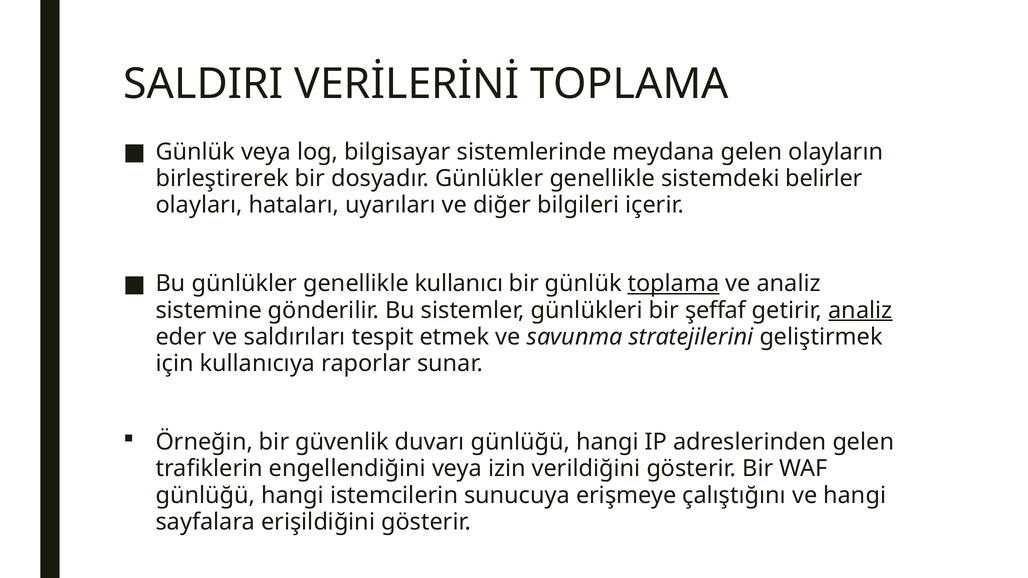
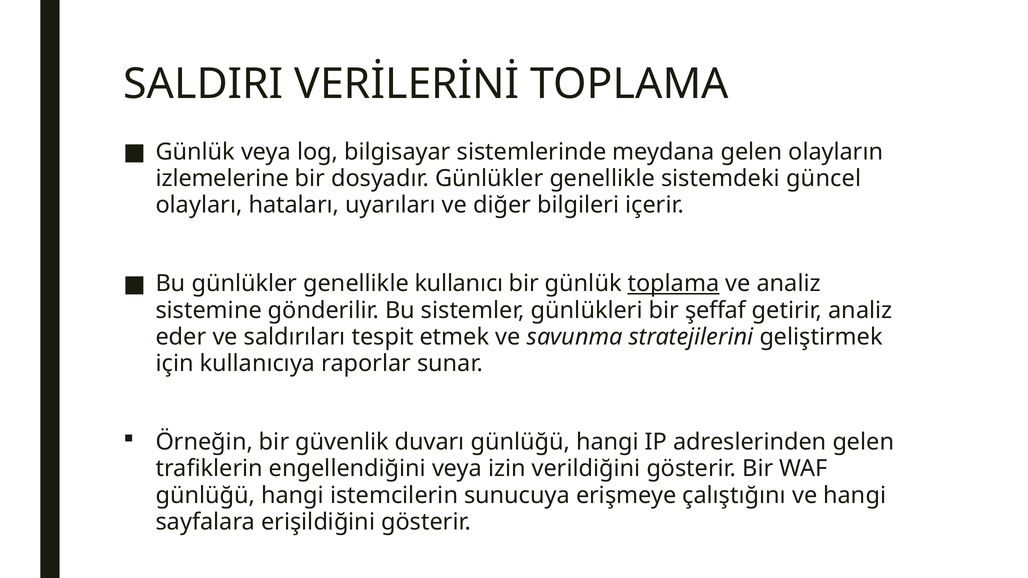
birleştirerek: birleştirerek -> izlemelerine (222, 178)
belirler: belirler -> güncel (824, 178)
analiz underline: present -> none (860, 310)
